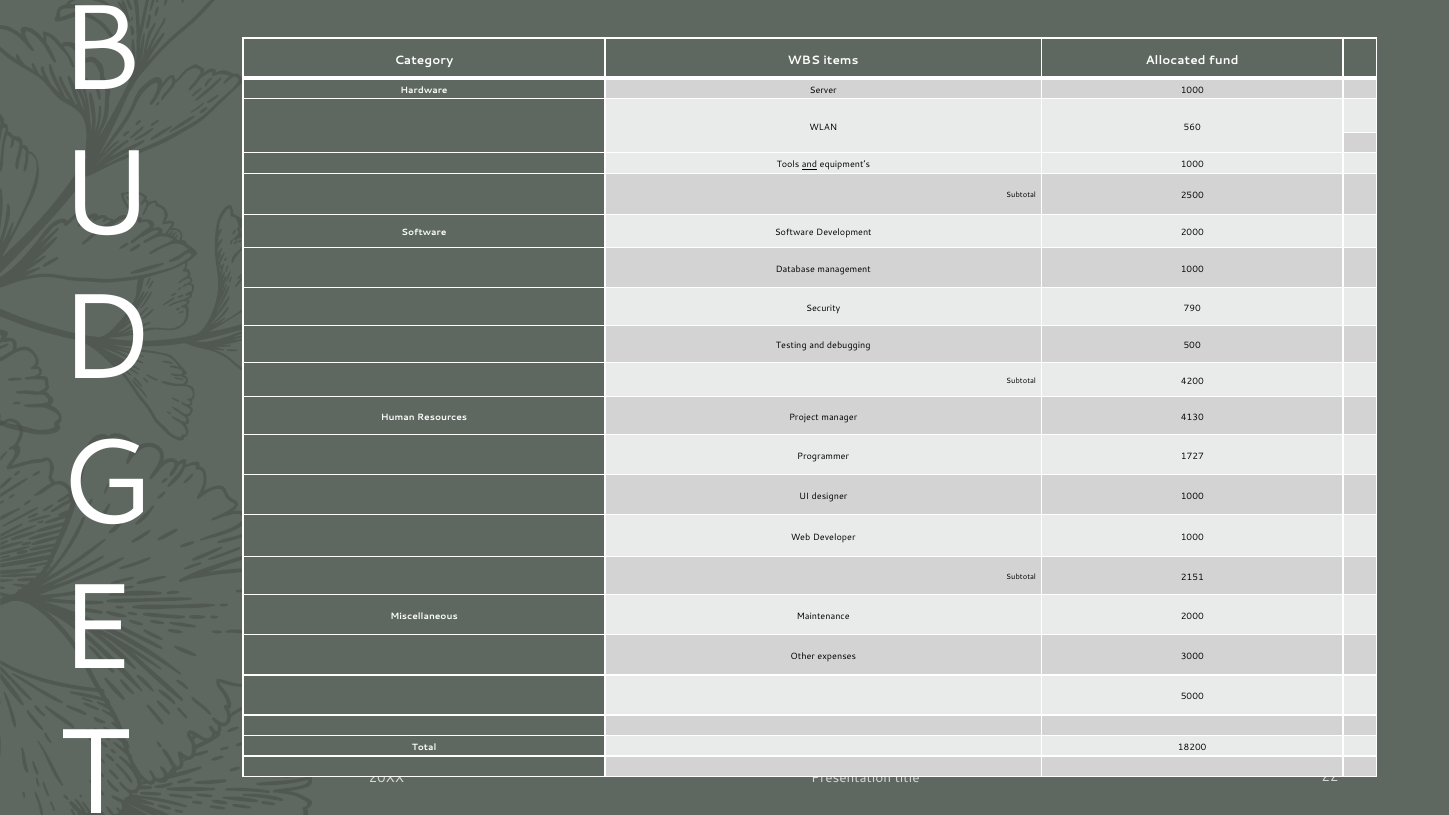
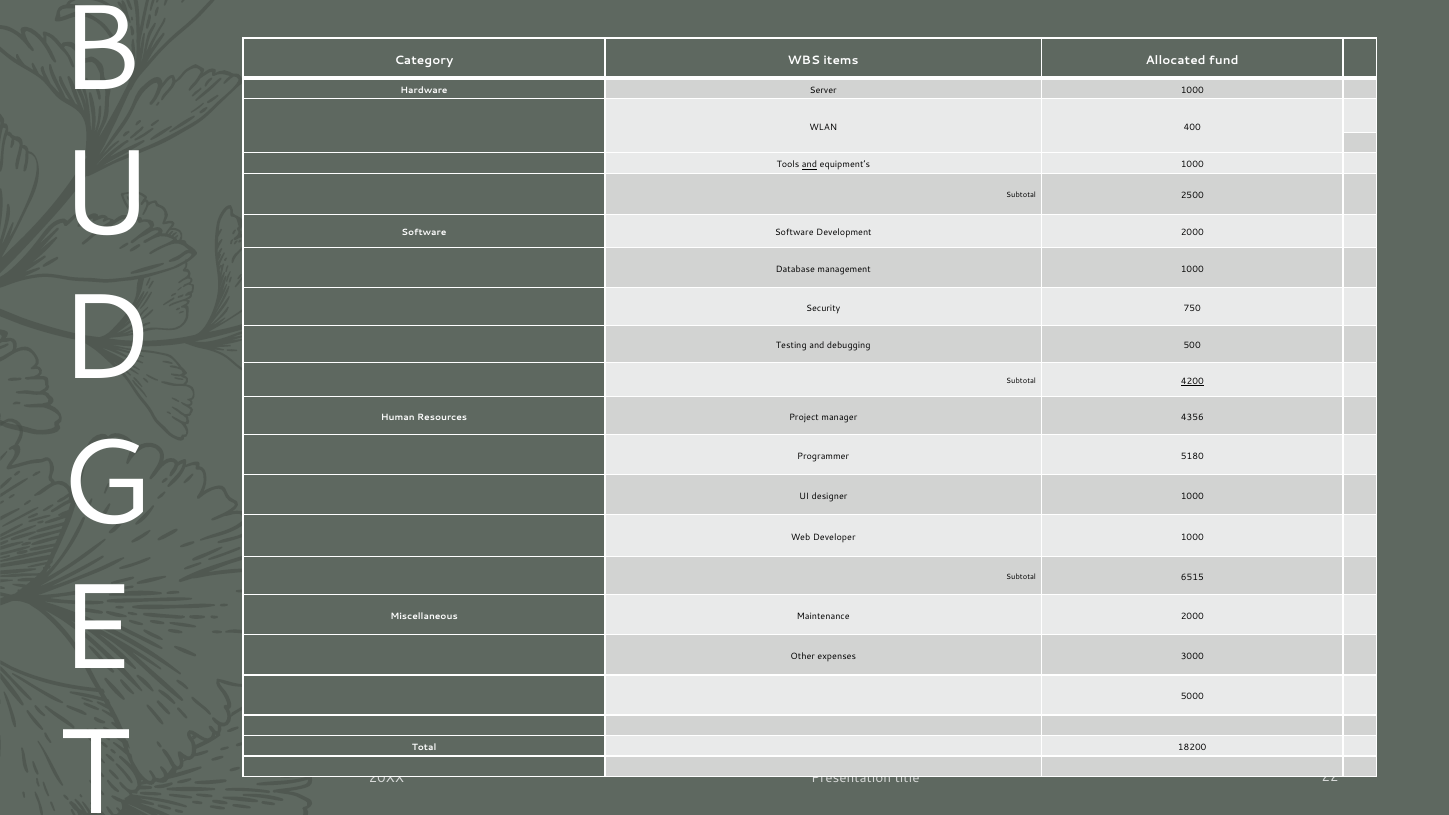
560: 560 -> 400 (1192, 128)
790: 790 -> 750 (1192, 308)
4200 underline: none -> present (1192, 381)
4130: 4130 -> 4356 (1192, 417)
1727: 1727 -> 5180 (1192, 456)
2151: 2151 -> 6515 (1192, 577)
